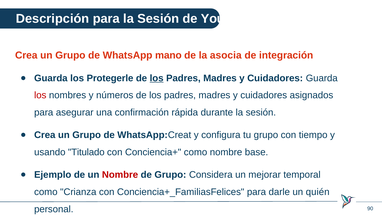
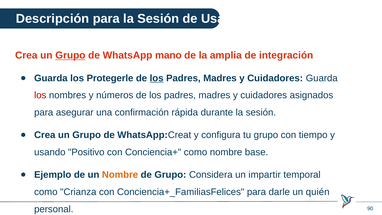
Your: Your -> Usar (215, 19)
Grupo underline: none -> present (70, 55)
asocia: asocia -> amplia (226, 55)
Titulado: Titulado -> Positivo (86, 152)
Nombre colour: red -> orange (120, 175)
mejorar: mejorar -> impartir (265, 175)
